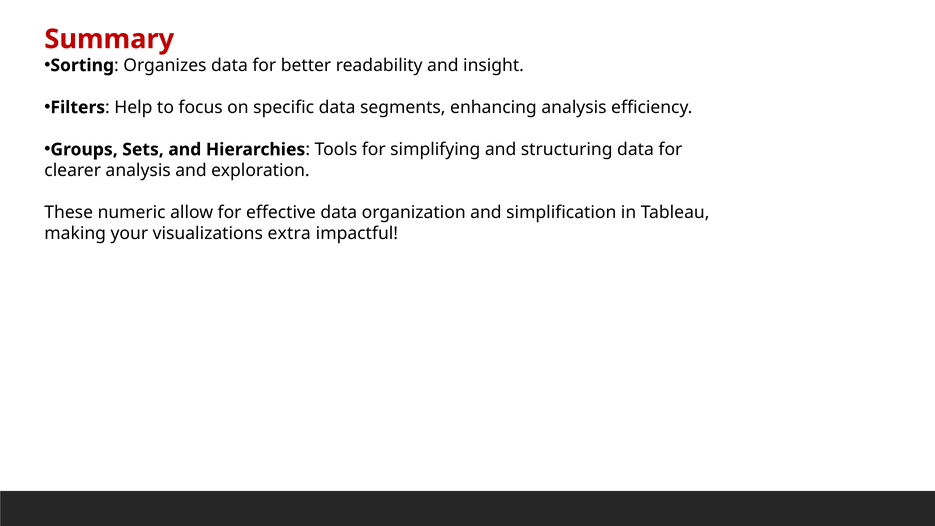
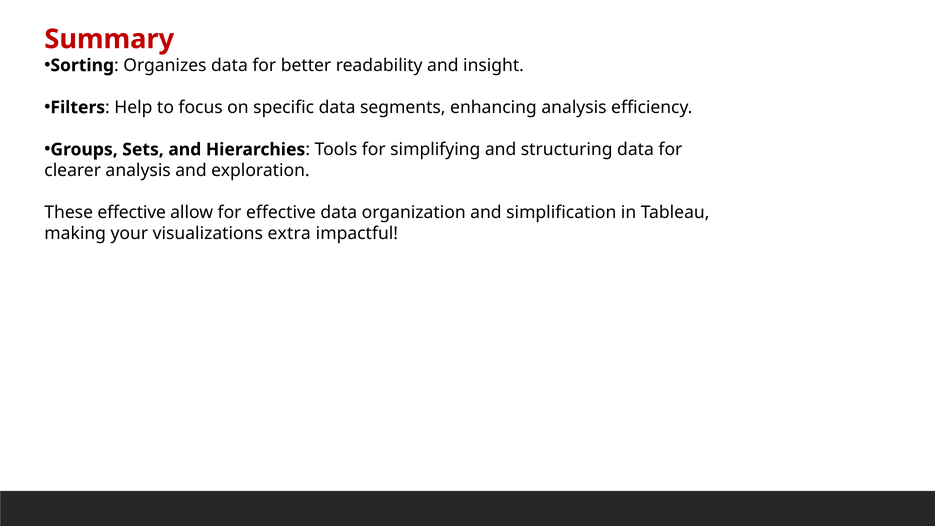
These numeric: numeric -> effective (132, 213)
